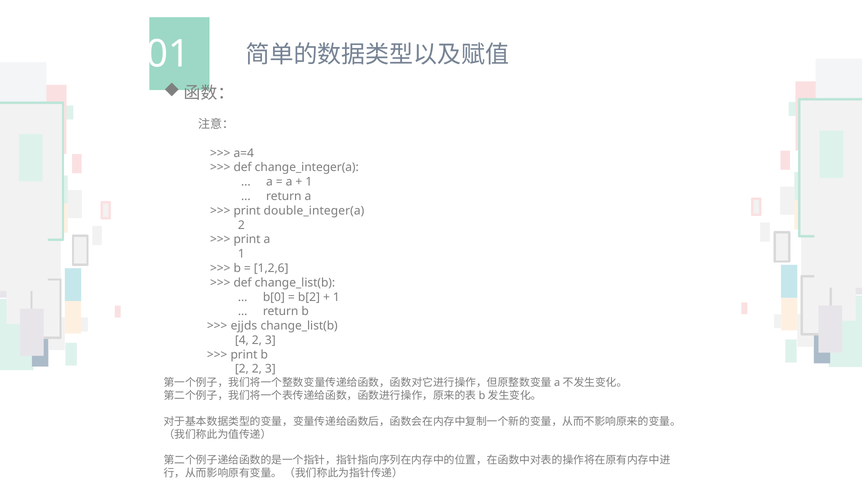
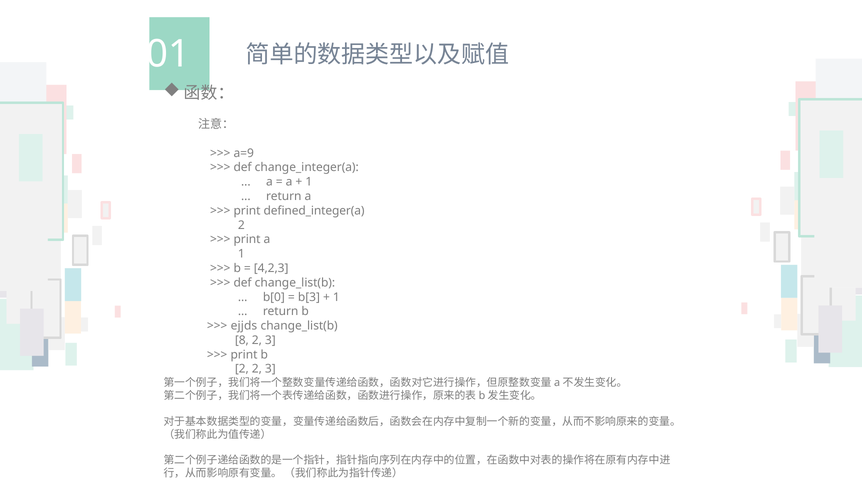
a=4: a=4 -> a=9 (244, 153)
double_integer(a: double_integer(a -> defined_integer(a (314, 211)
1,2,6: 1,2,6 -> 4,2,3 (271, 268)
b[2: b[2 -> b[3 (309, 297)
4: 4 -> 8 (242, 340)
